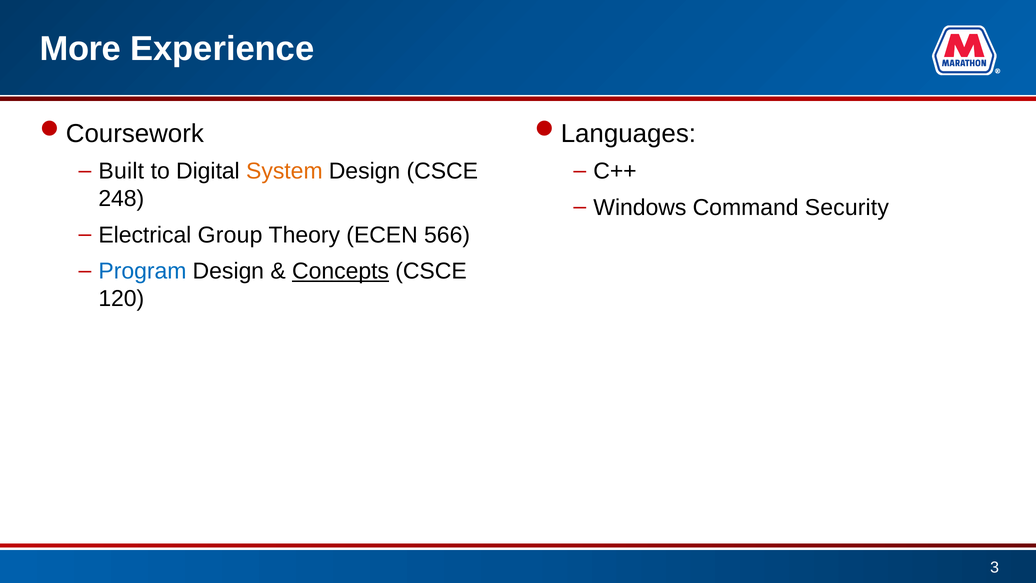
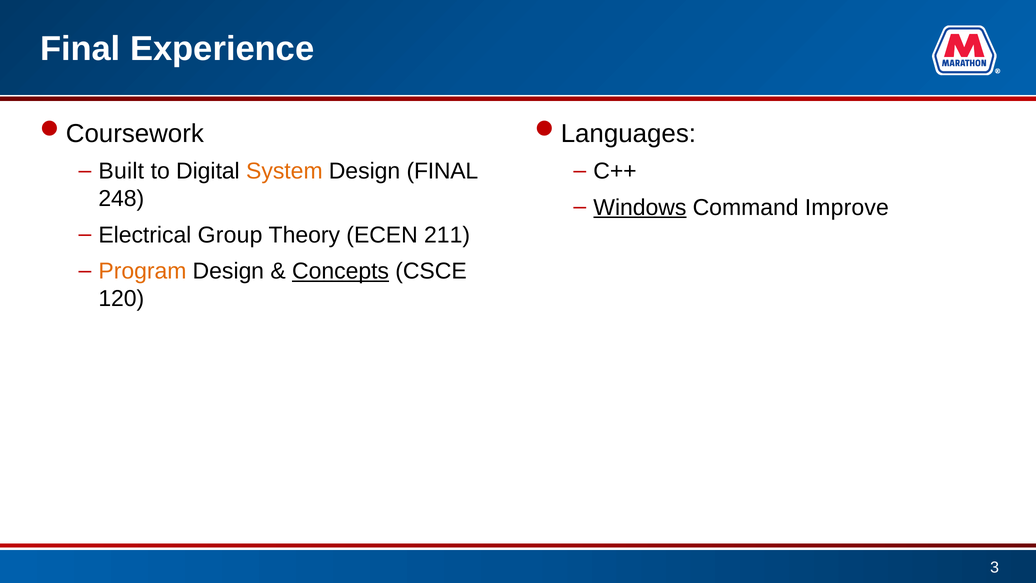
More: More -> Final (80, 49)
Design CSCE: CSCE -> FINAL (442, 171)
Windows underline: none -> present (640, 207)
Security: Security -> Improve (847, 207)
566: 566 -> 211 (447, 235)
Program colour: blue -> orange (142, 271)
